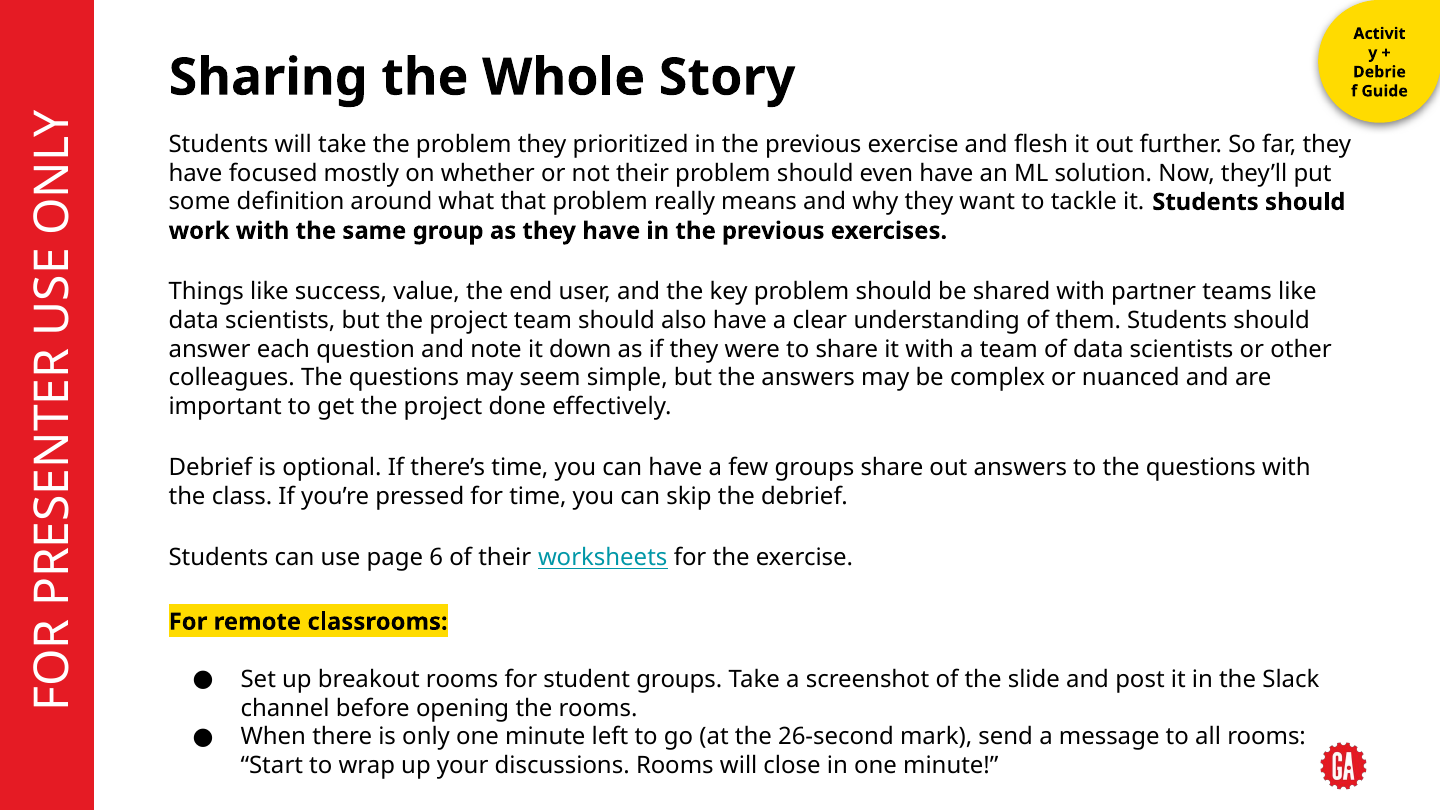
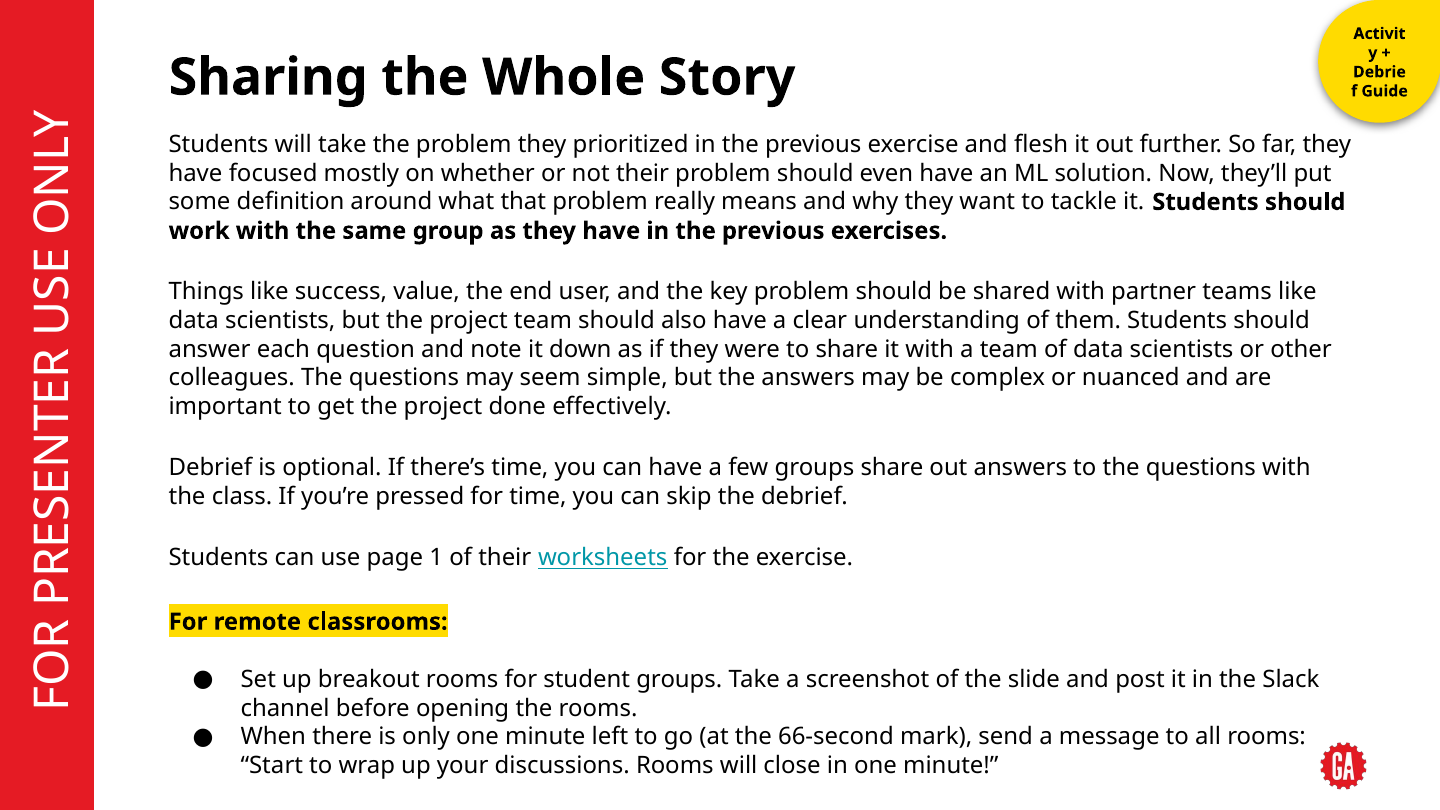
6: 6 -> 1 (436, 557)
26-second: 26-second -> 66-second (836, 737)
